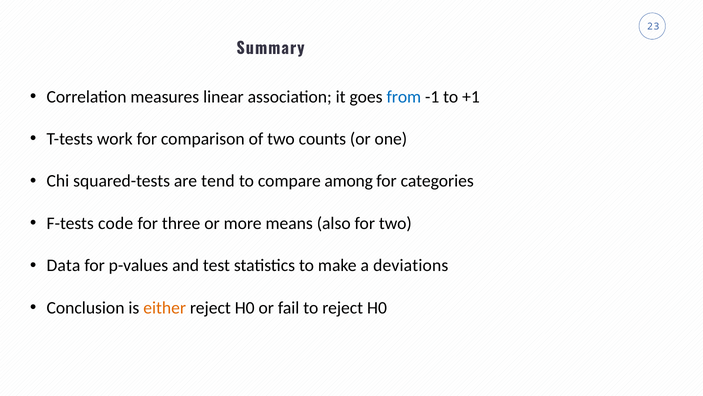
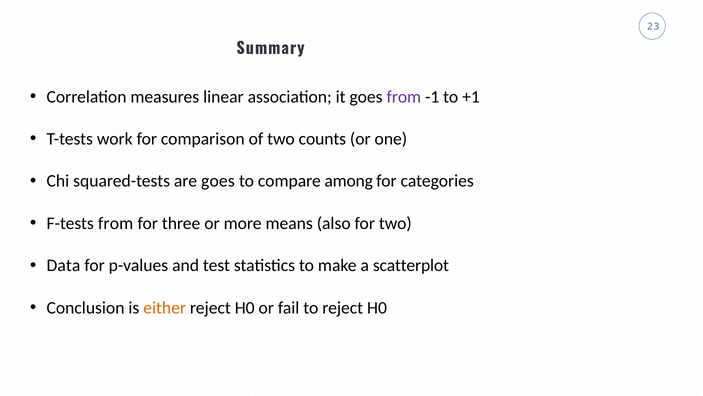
from colour: blue -> purple (404, 97)
are tend: tend -> goes (218, 181)
F-tests code: code -> from (116, 223)
deviations: deviations -> scatterplot (411, 265)
